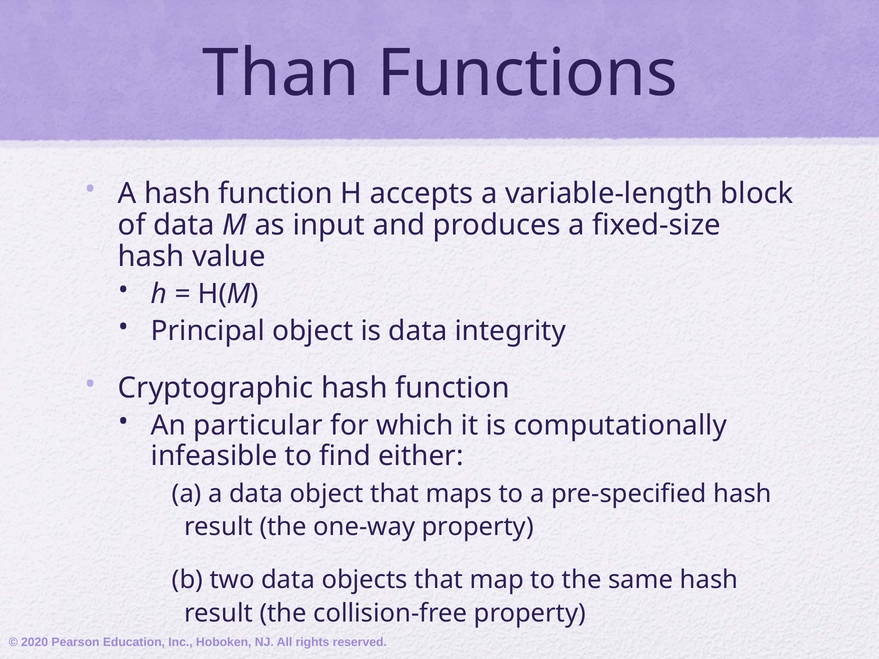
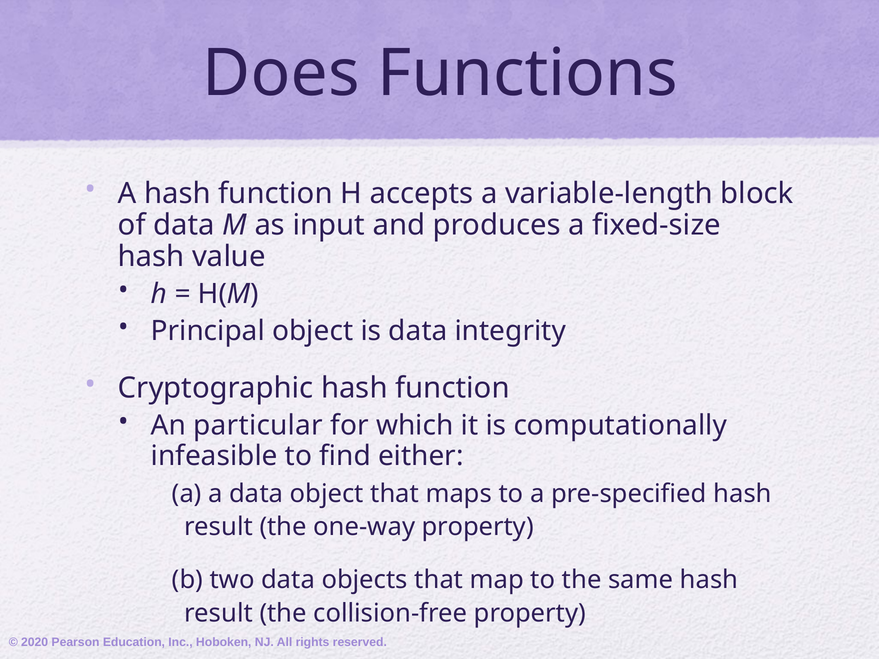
Than: Than -> Does (281, 73)
